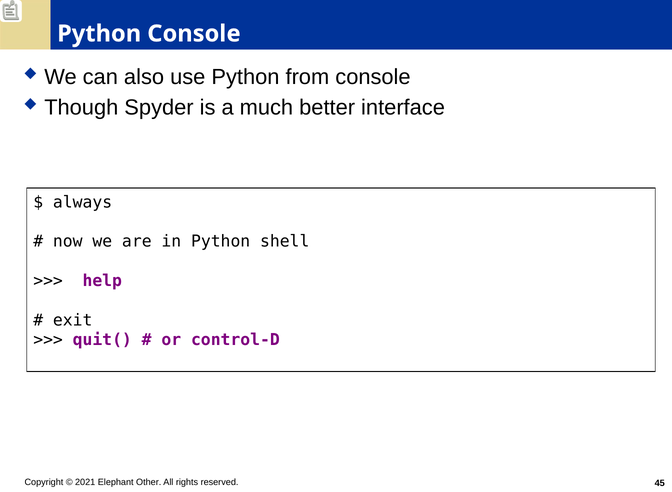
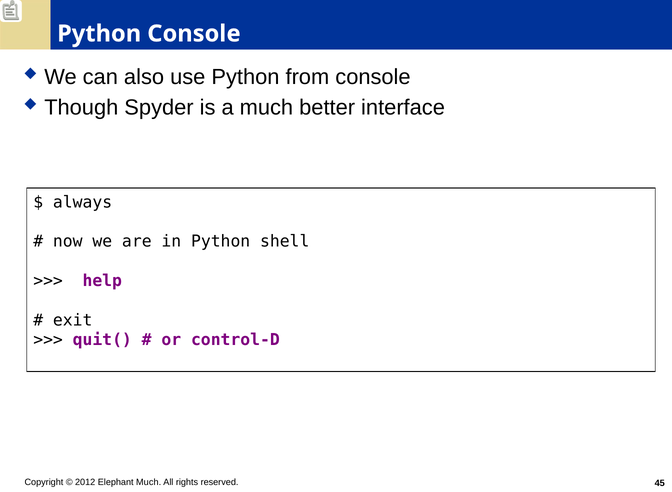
2021: 2021 -> 2012 (85, 482)
Elephant Other: Other -> Much (149, 482)
